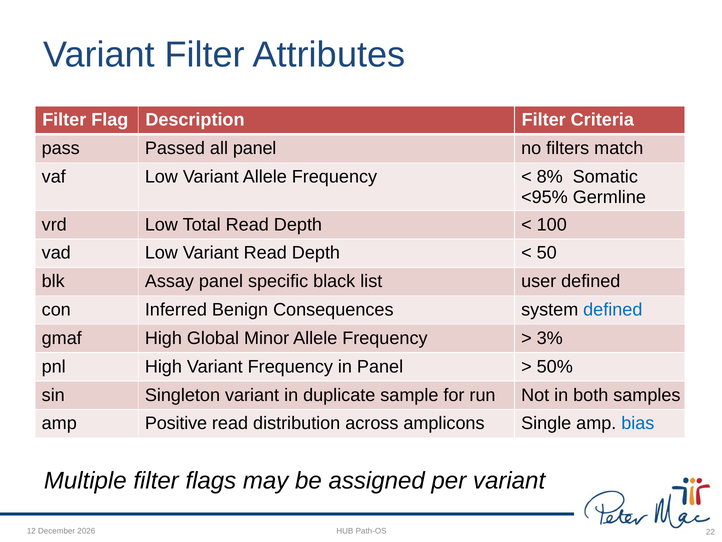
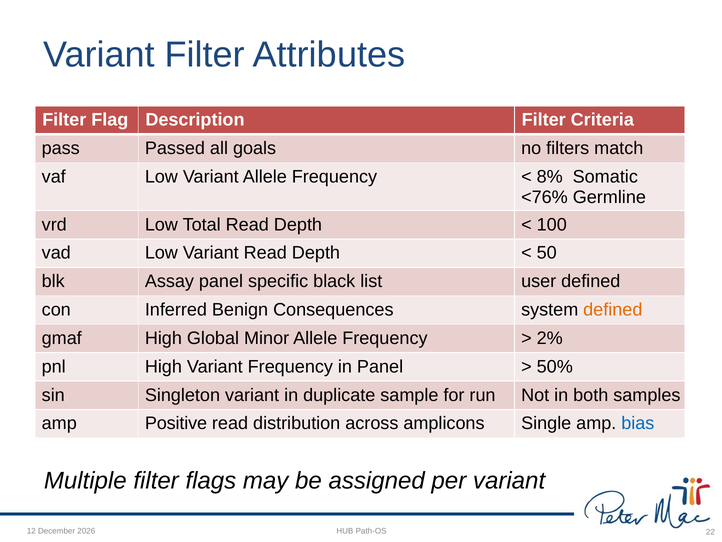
all panel: panel -> goals (255, 148)
<95%: <95% -> <76% (544, 197)
defined colour: blue -> orange (613, 310)
3%: 3% -> 2% (550, 338)
